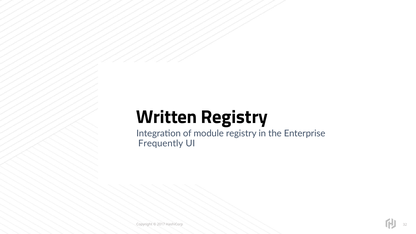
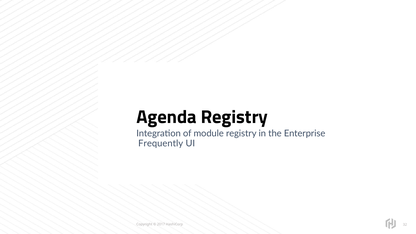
Written: Written -> Agenda (167, 117)
